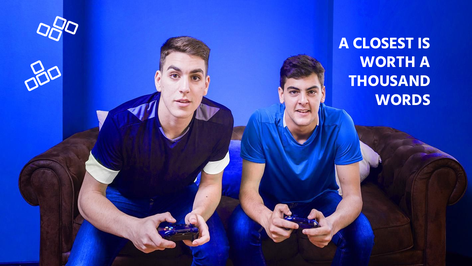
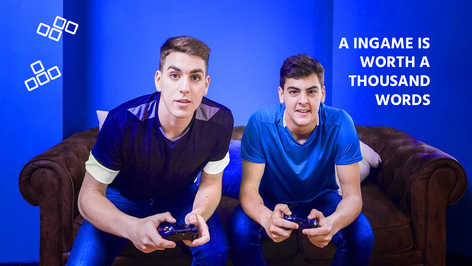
CLOSEST: CLOSEST -> INGAME (383, 43)
